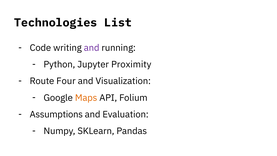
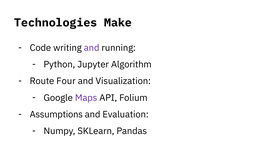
List: List -> Make (118, 23)
Proximity: Proximity -> Algorithm (131, 64)
Maps colour: orange -> purple (86, 98)
